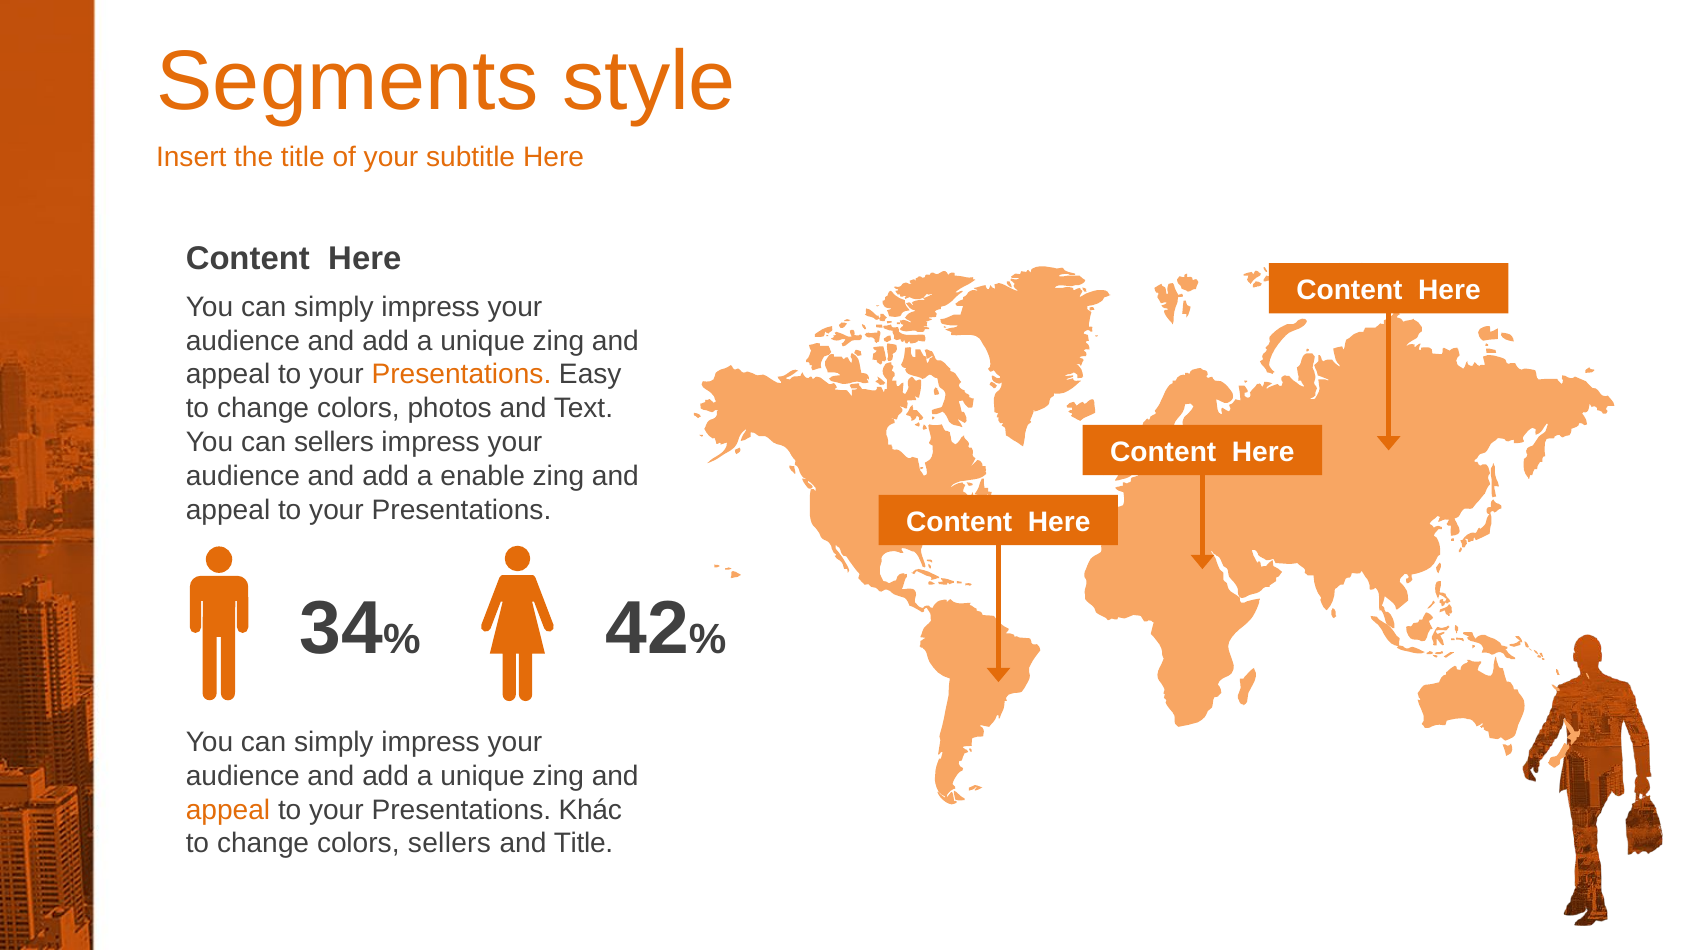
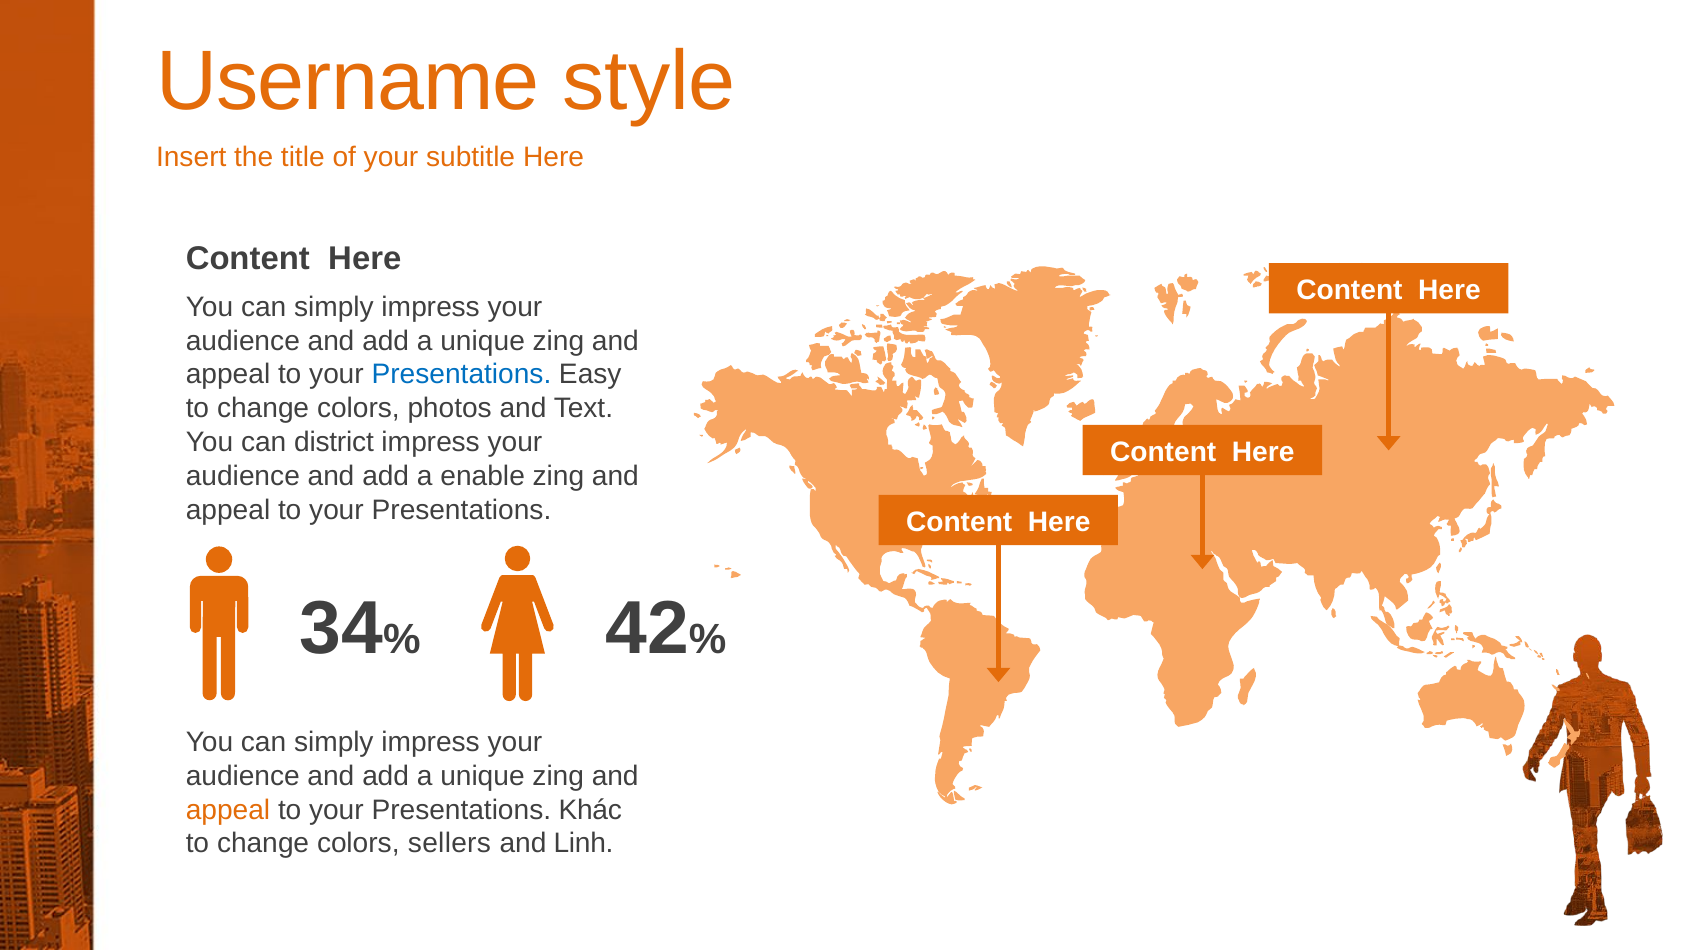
Segments: Segments -> Username (348, 82)
Presentations colour: orange -> blue (461, 375)
can sellers: sellers -> district (334, 442)
and Title: Title -> Linh (584, 844)
